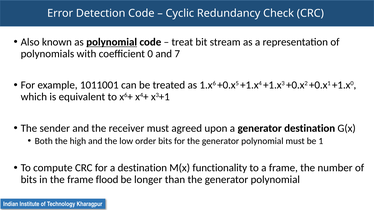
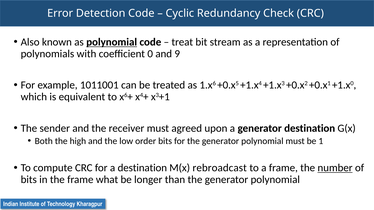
7: 7 -> 9 (177, 54)
functionality: functionality -> rebroadcast (220, 168)
number underline: none -> present (335, 168)
flood: flood -> what (107, 180)
